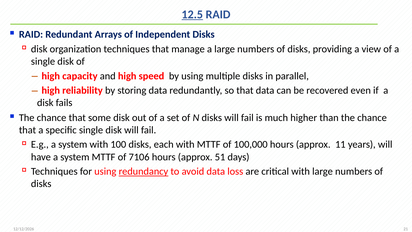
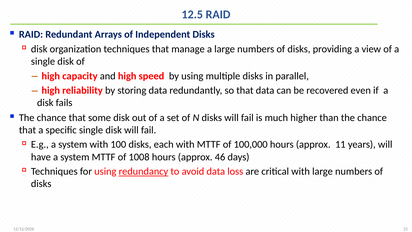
12.5 underline: present -> none (192, 15)
7106: 7106 -> 1008 (139, 157)
51: 51 -> 46 (220, 157)
